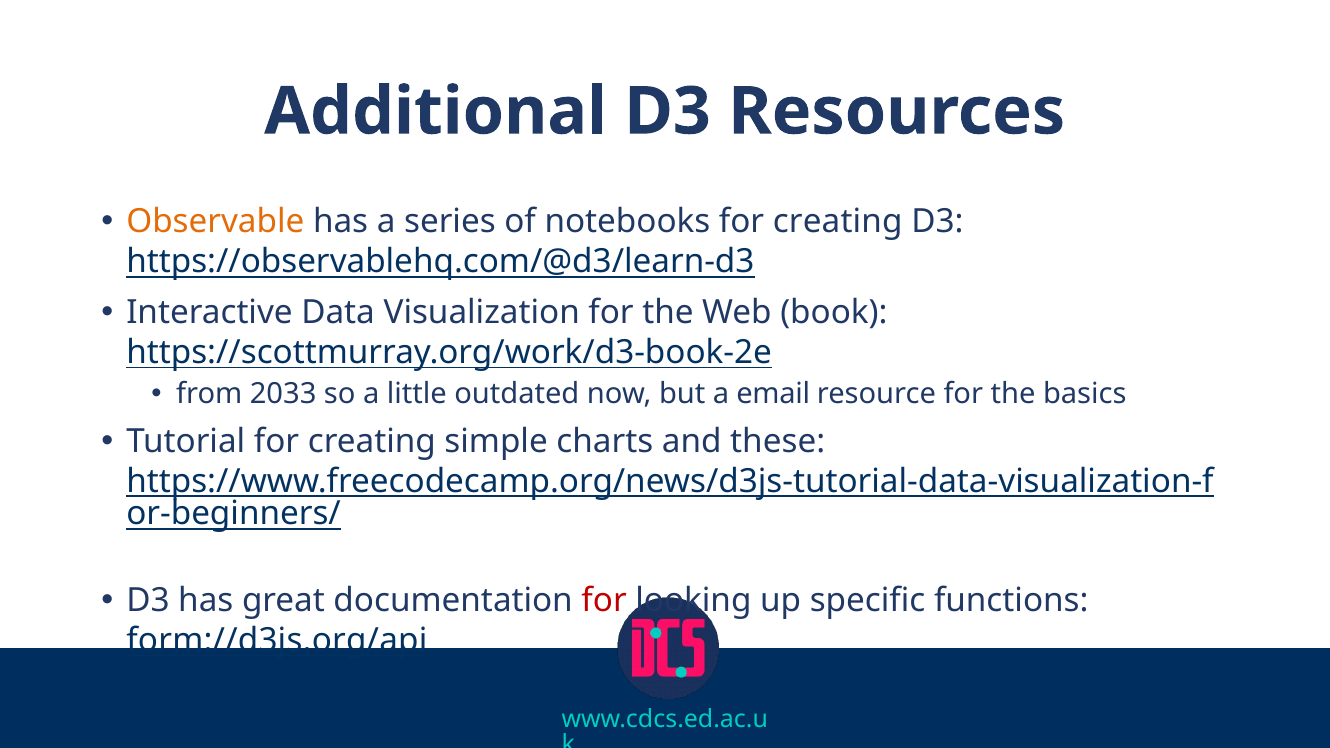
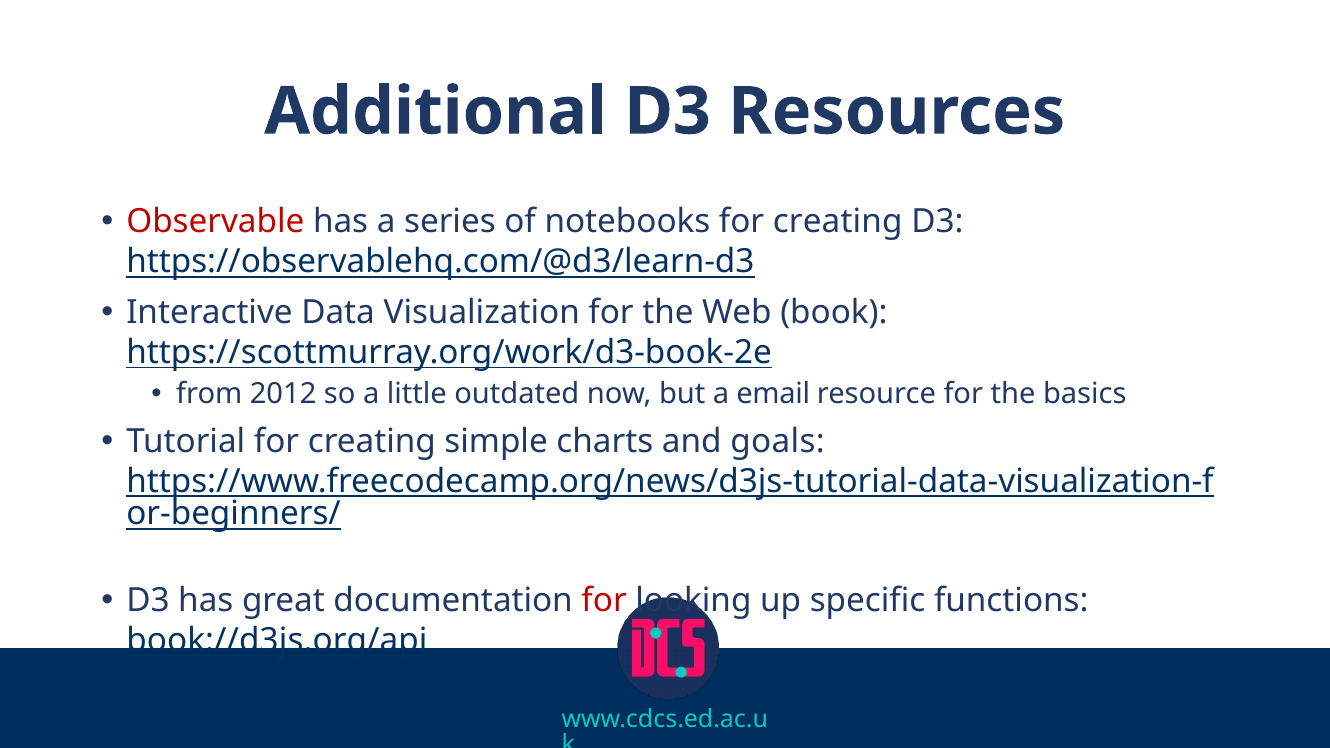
Observable colour: orange -> red (215, 222)
2033: 2033 -> 2012 (283, 394)
these: these -> goals (778, 441)
form://d3js.org/api: form://d3js.org/api -> book://d3js.org/api (277, 640)
